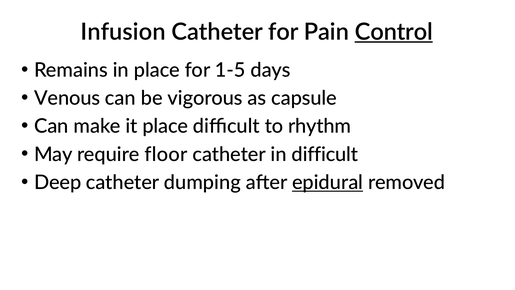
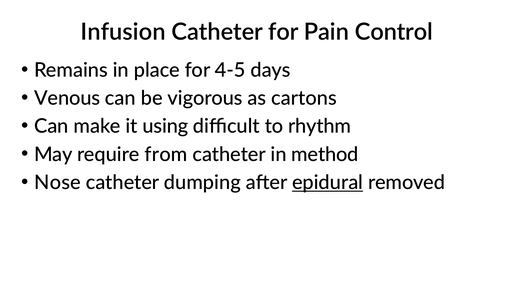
Control underline: present -> none (394, 32)
1-5: 1-5 -> 4-5 (230, 70)
capsule: capsule -> cartons (304, 98)
it place: place -> using (165, 126)
floor: floor -> from (166, 154)
in difficult: difficult -> method (325, 154)
Deep: Deep -> Nose (58, 182)
